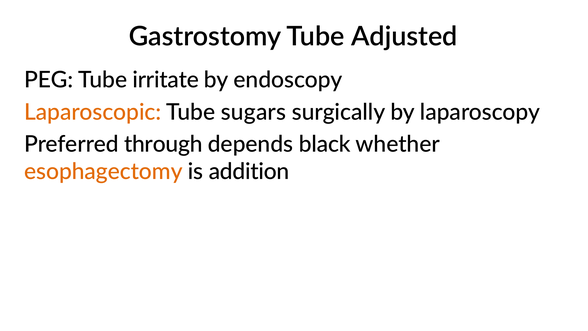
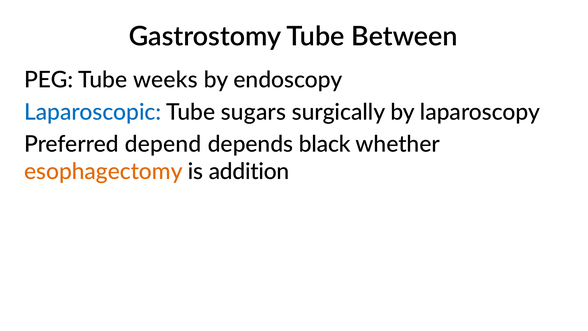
Adjusted: Adjusted -> Between (404, 36)
irritate: irritate -> weeks (165, 80)
Laparoscopic colour: orange -> blue (93, 112)
through: through -> depend (163, 144)
